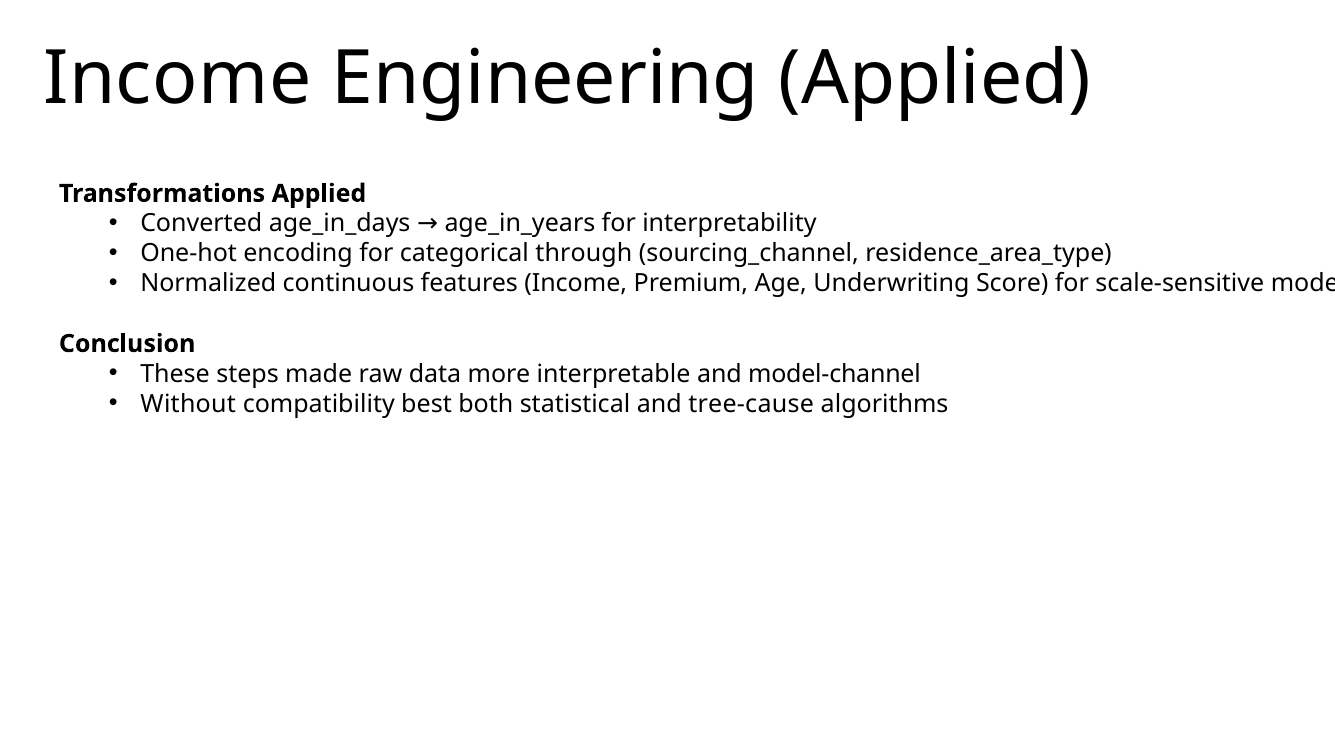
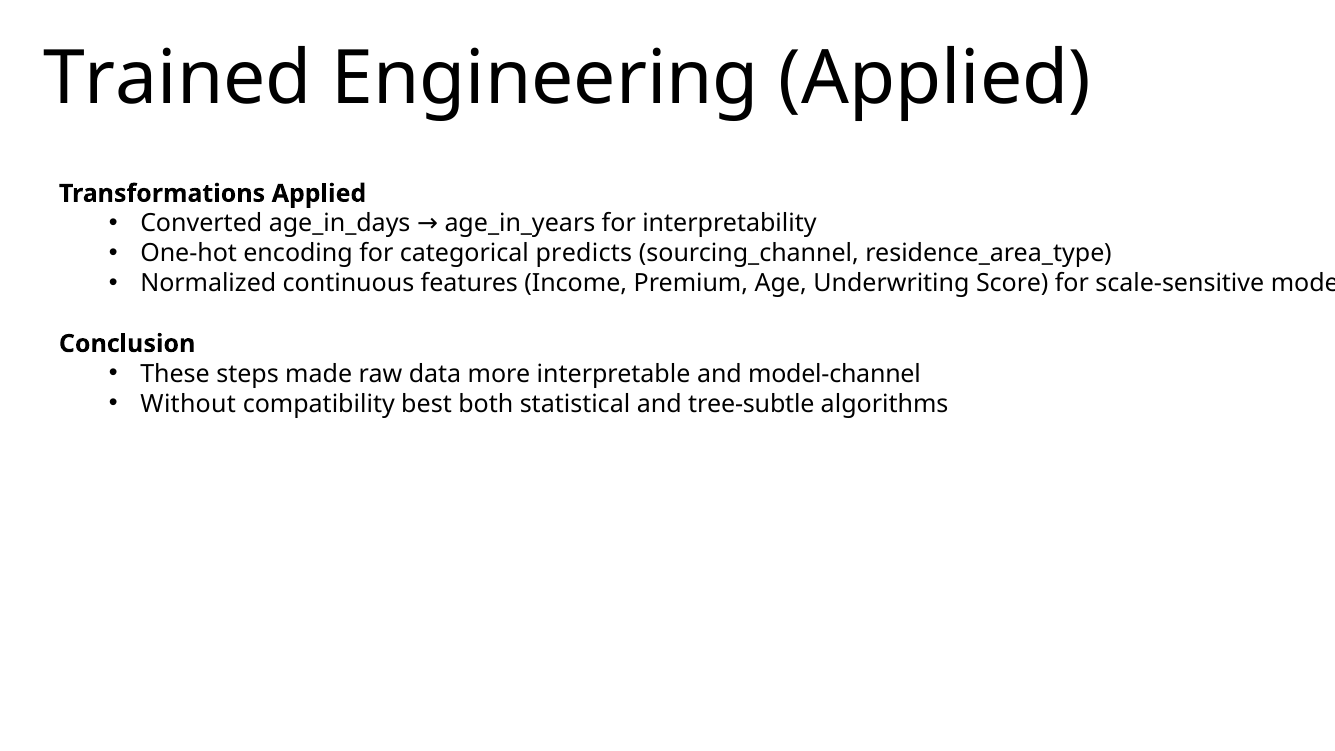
Income: Income -> Trained (178, 78)
through: through -> predicts (584, 254)
tree-cause: tree-cause -> tree-subtle (751, 404)
